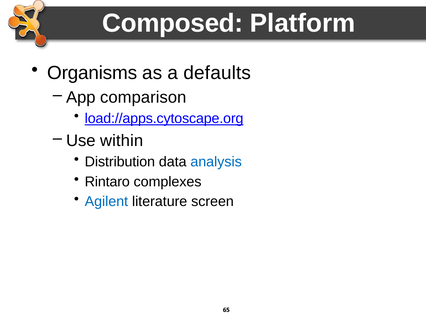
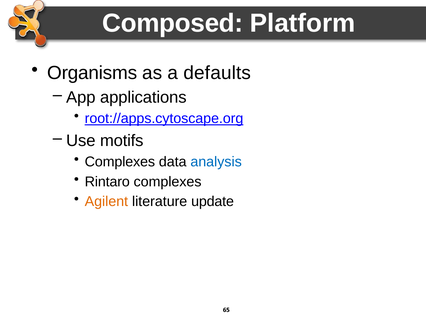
comparison: comparison -> applications (143, 97)
load://apps.cytoscape.org: load://apps.cytoscape.org -> root://apps.cytoscape.org (164, 118)
within: within -> motifs (122, 140)
Distribution: Distribution -> Complexes (120, 161)
Agilent colour: blue -> orange (106, 201)
screen: screen -> update (213, 201)
